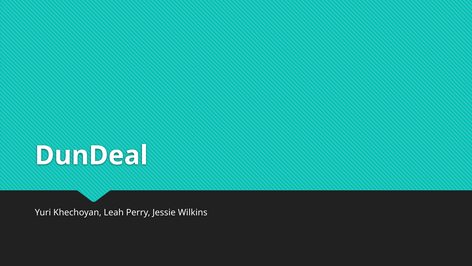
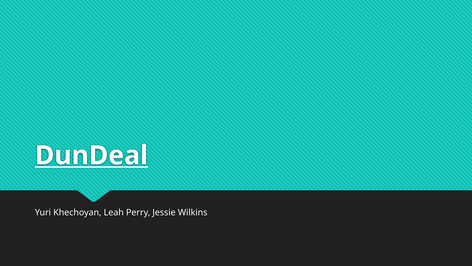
DunDeal underline: none -> present (91, 155)
